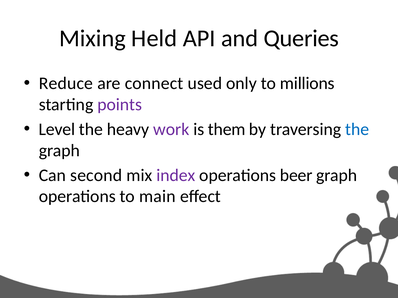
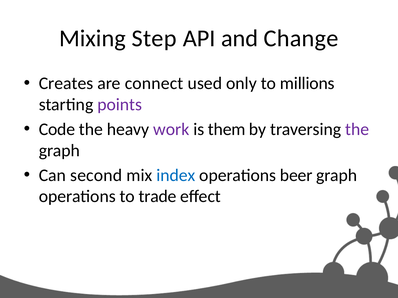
Held: Held -> Step (154, 39)
Queries: Queries -> Change (301, 39)
Reduce: Reduce -> Creates (66, 83)
Level: Level -> Code (57, 129)
the colour: blue -> purple (357, 129)
index colour: purple -> blue (176, 176)
main: main -> trade (158, 197)
